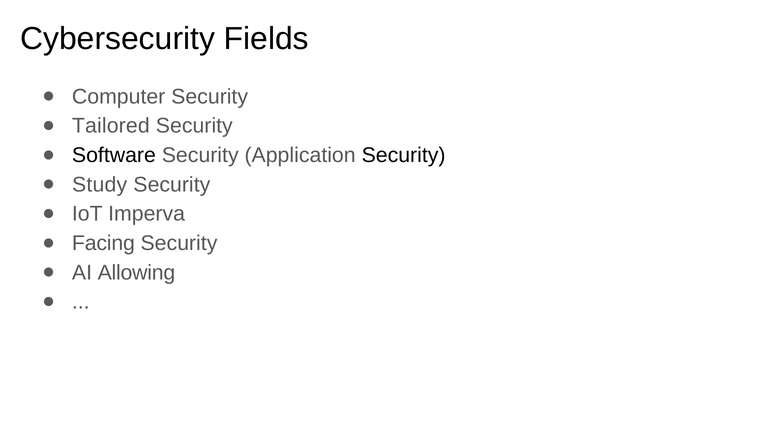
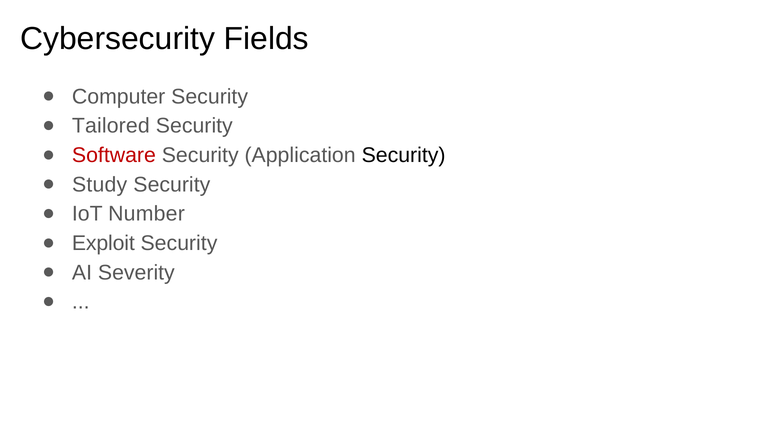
Software colour: black -> red (114, 155)
Imperva: Imperva -> Number (147, 214)
Facing: Facing -> Exploit (103, 243)
Allowing: Allowing -> Severity (136, 273)
